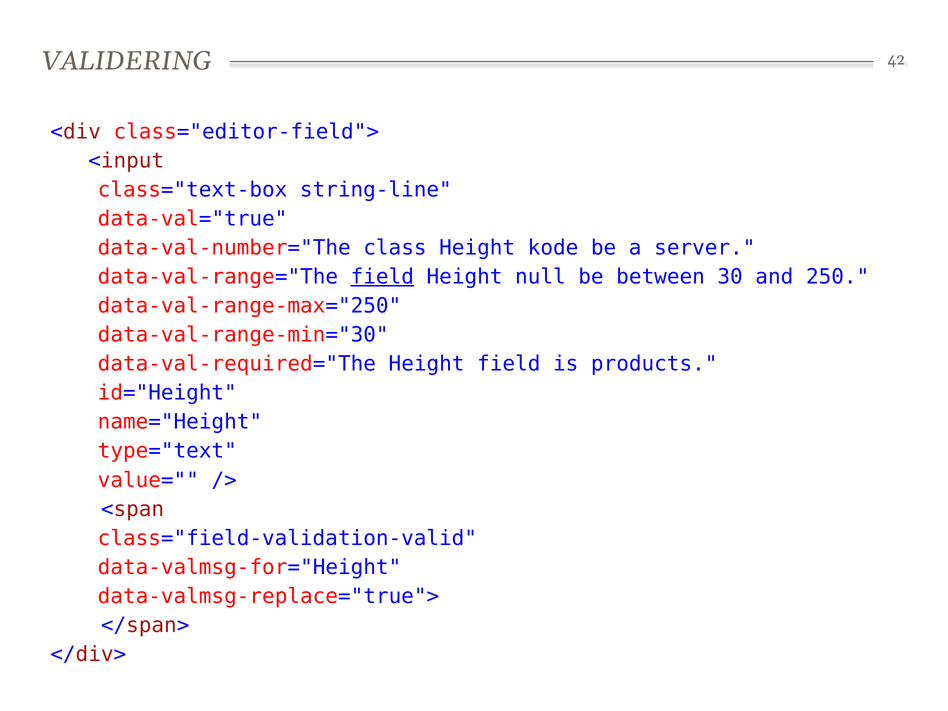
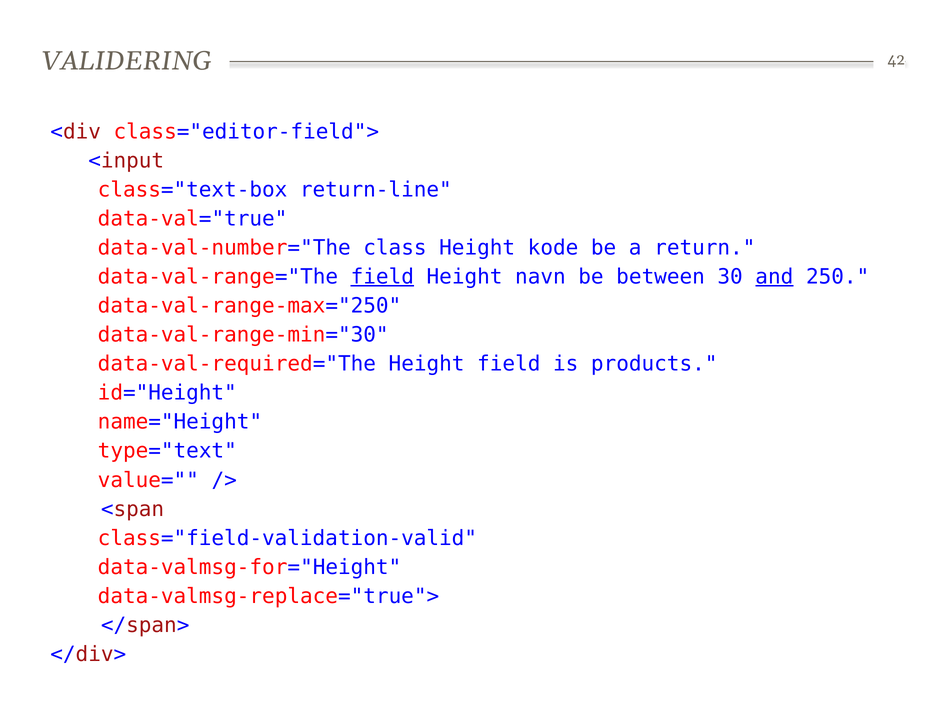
string-line: string-line -> return-line (376, 190)
server: server -> return (705, 248)
null: null -> navn (540, 277)
and underline: none -> present (774, 277)
